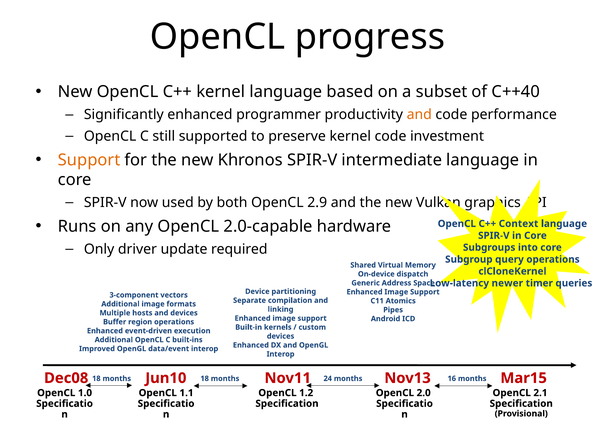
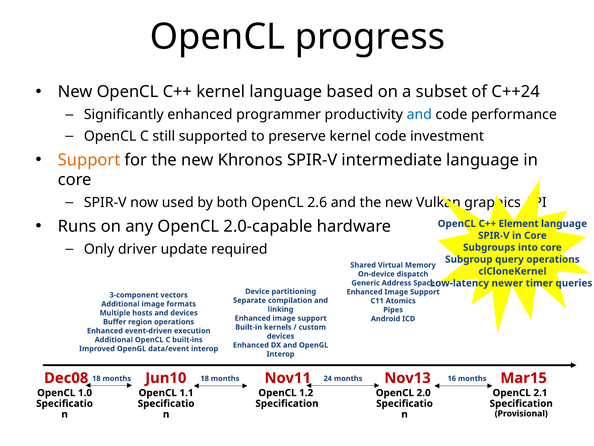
C++40: C++40 -> C++24 (516, 92)
and colour: orange -> blue (419, 115)
2.9: 2.9 -> 2.6 (317, 202)
Context: Context -> Element (519, 223)
